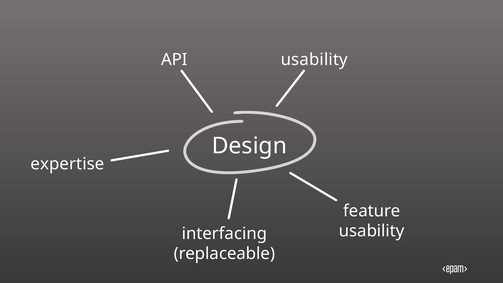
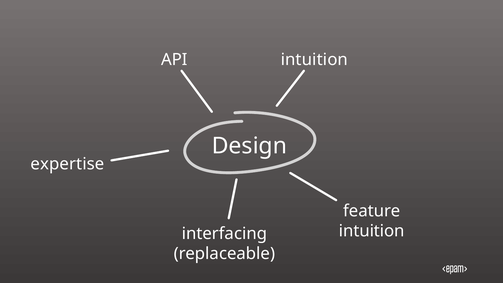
usability: usability -> intuition (314, 60)
usability: usability -> intuition (372, 231)
